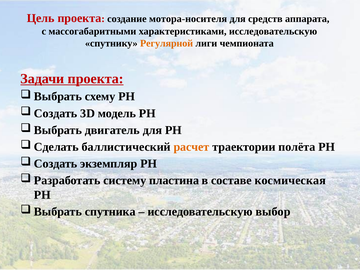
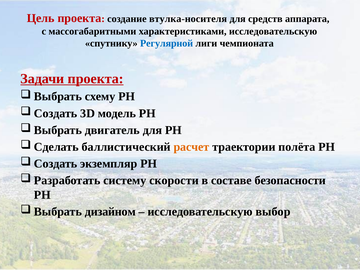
мотора-носителя: мотора-носителя -> втулка-носителя (188, 19)
Регулярной colour: orange -> blue (167, 43)
пластина: пластина -> скорости (174, 180)
космическая: космическая -> безопасности (290, 180)
спутника: спутника -> дизайном (110, 212)
